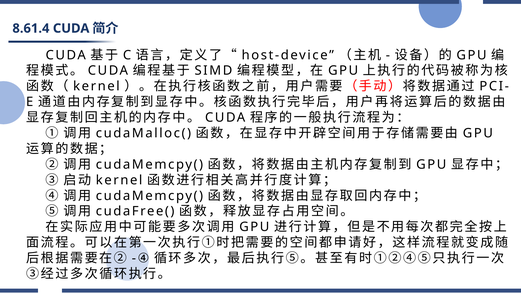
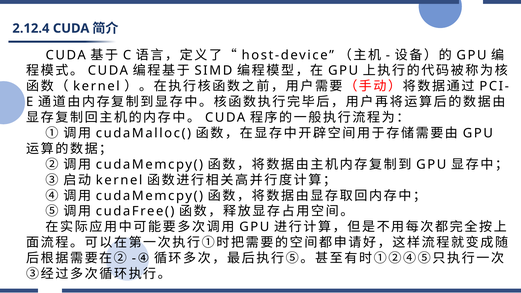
8.61.4: 8.61.4 -> 2.12.4 (31, 28)
